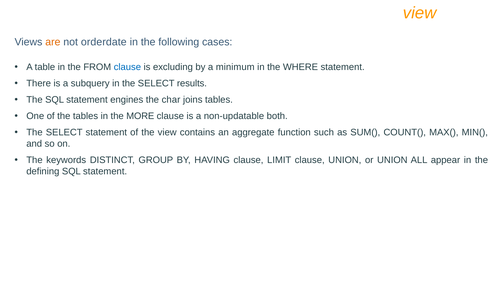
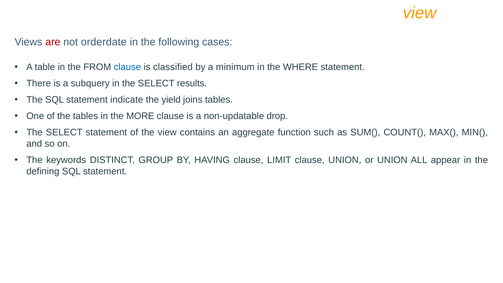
are colour: orange -> red (53, 42)
excluding: excluding -> classified (173, 67)
engines: engines -> indicate (127, 100)
char: char -> yield (171, 100)
both: both -> drop (277, 116)
